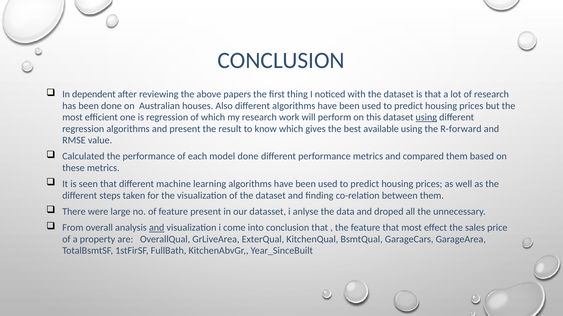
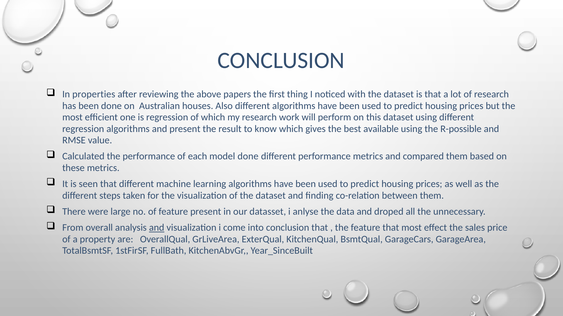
dependent: dependent -> properties (94, 95)
using underline: present -> none (426, 118)
R-forward: R-forward -> R-possible (461, 129)
